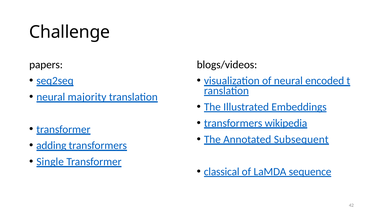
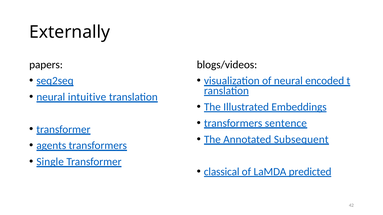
Challenge: Challenge -> Externally (70, 32)
majority: majority -> intuitive (87, 97)
wikipedia: wikipedia -> sentence (286, 123)
adding: adding -> agents (51, 146)
sequence: sequence -> predicted (310, 172)
